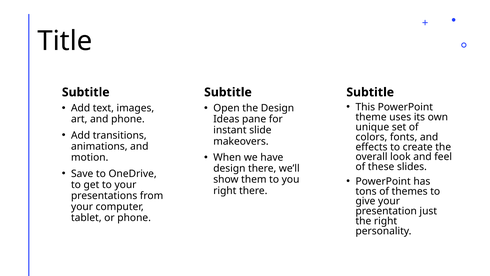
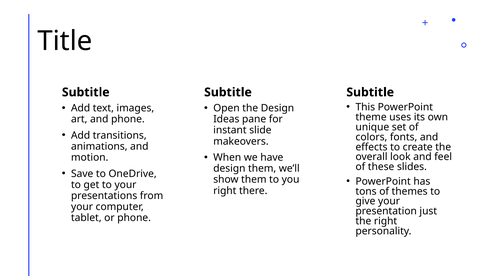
design there: there -> them (262, 168)
